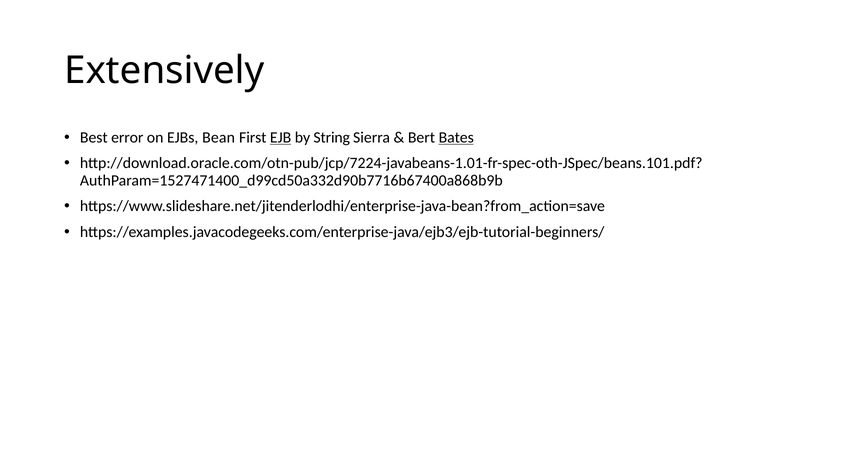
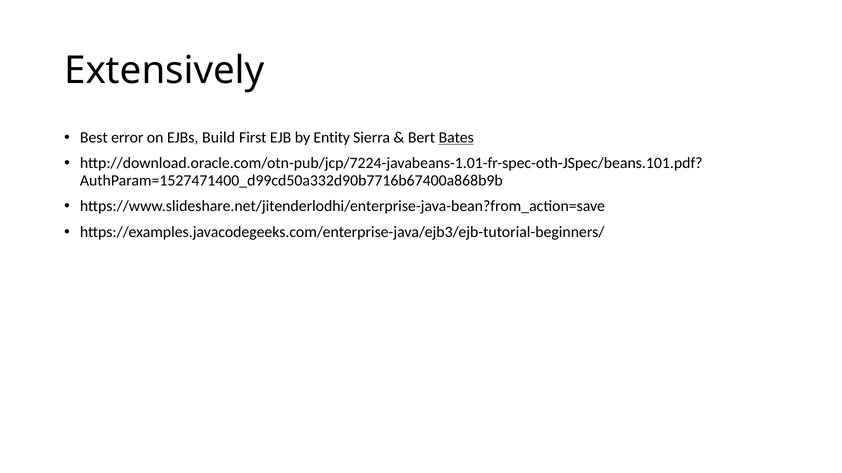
Bean: Bean -> Build (219, 138)
EJB underline: present -> none (281, 138)
String: String -> Entity (332, 138)
